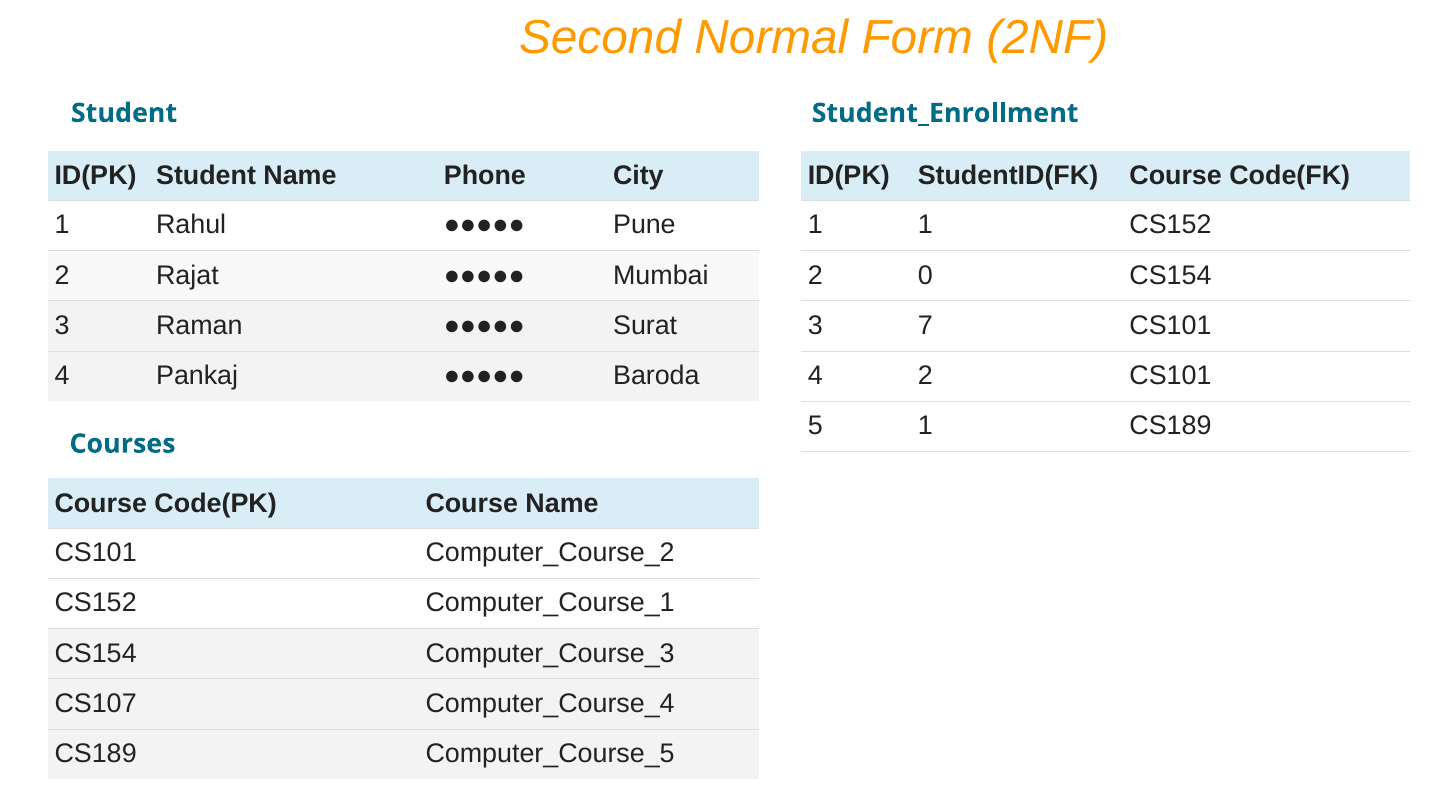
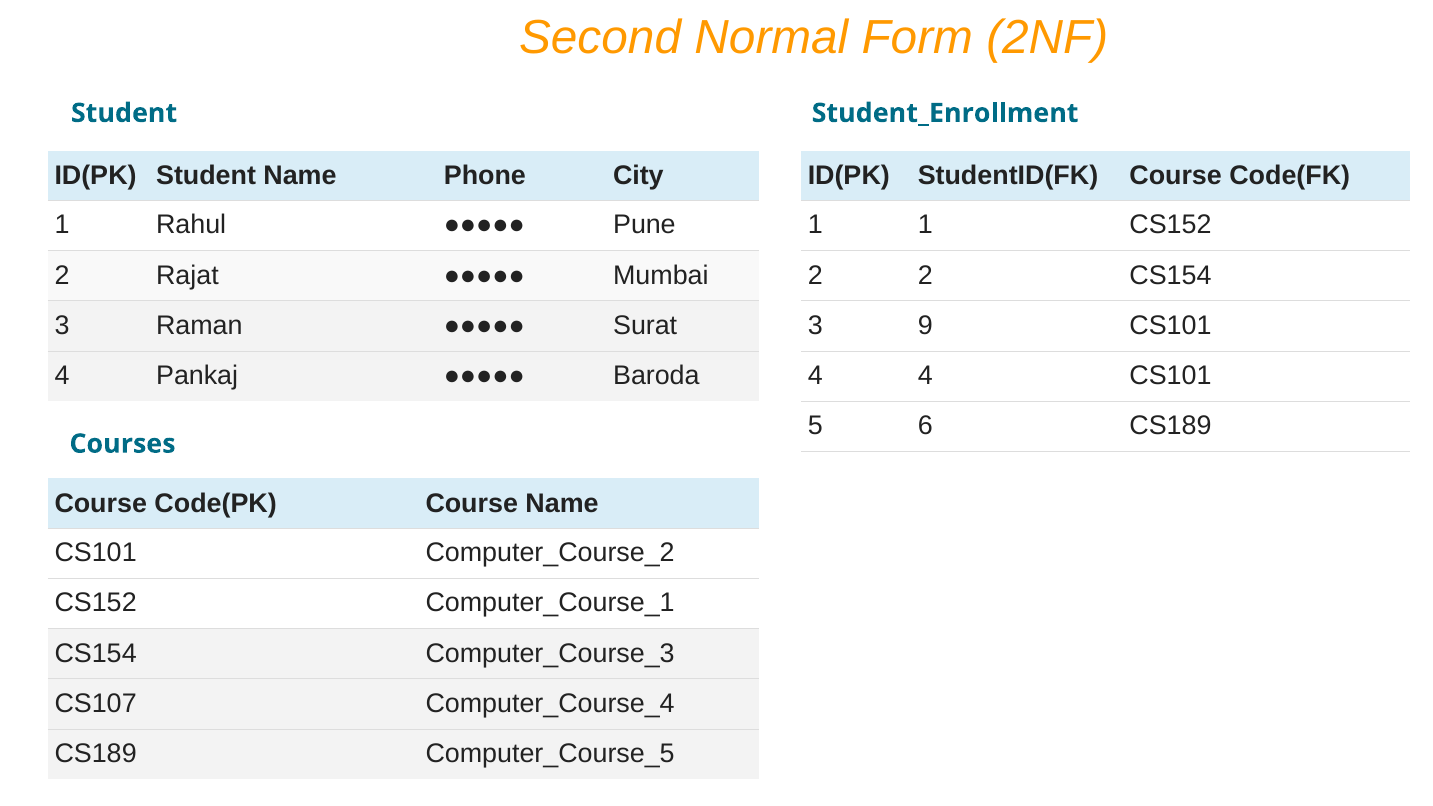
2 0: 0 -> 2 (925, 275)
7: 7 -> 9 (925, 325)
4 2: 2 -> 4 (925, 376)
5 1: 1 -> 6 (925, 426)
